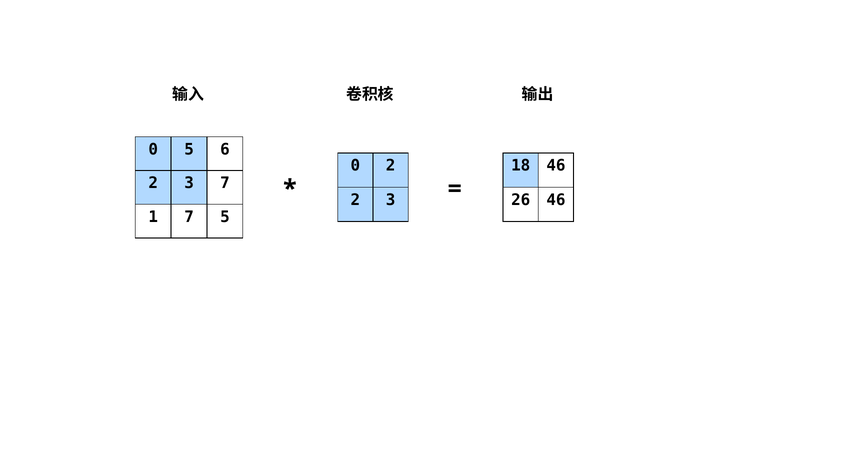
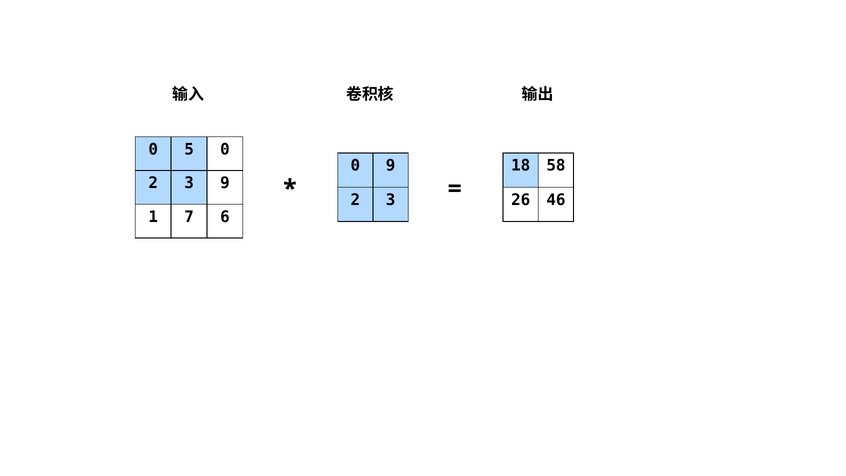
5 6: 6 -> 0 (225, 149)
0 2: 2 -> 9 (391, 166)
18 46: 46 -> 58 (556, 166)
3 7: 7 -> 9 (225, 183)
7 5: 5 -> 6 (225, 217)
